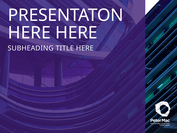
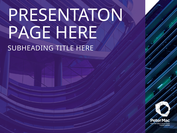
HERE: HERE -> PAGE (29, 33)
